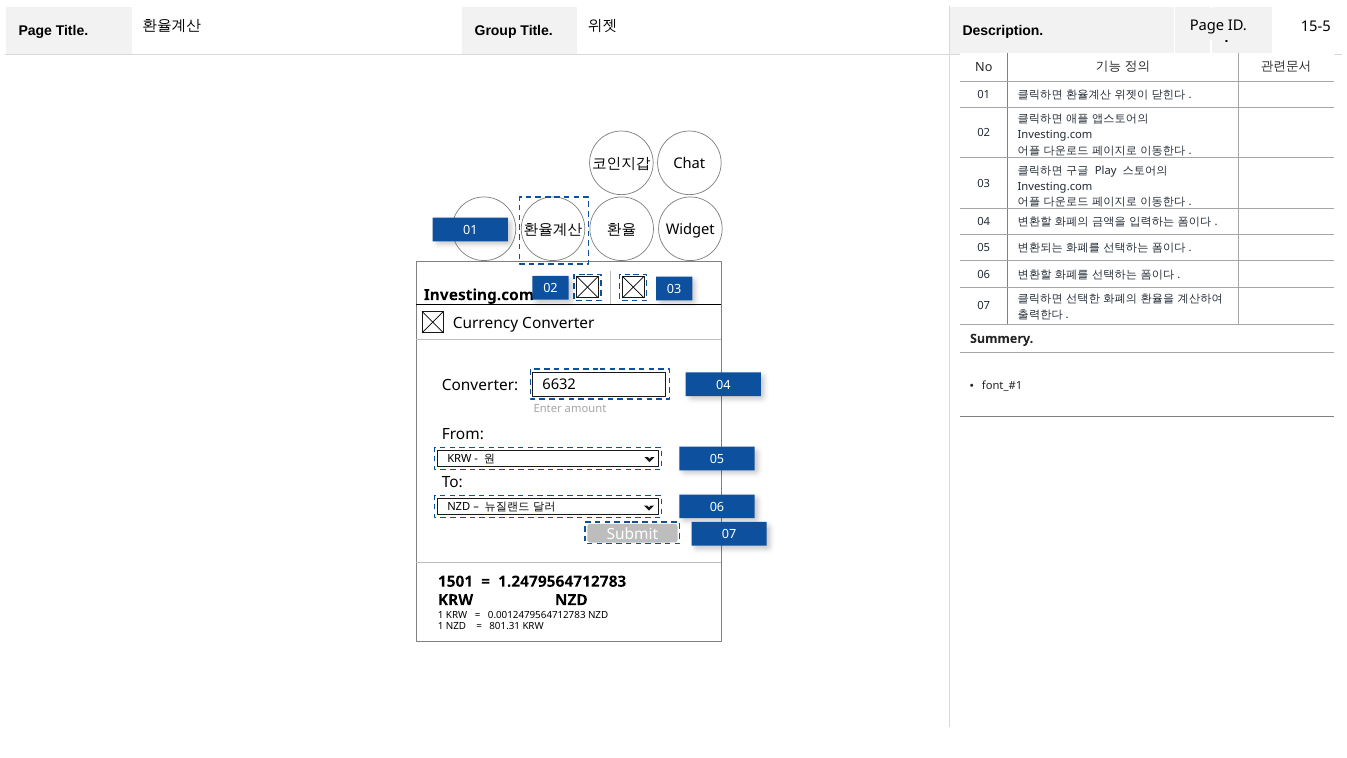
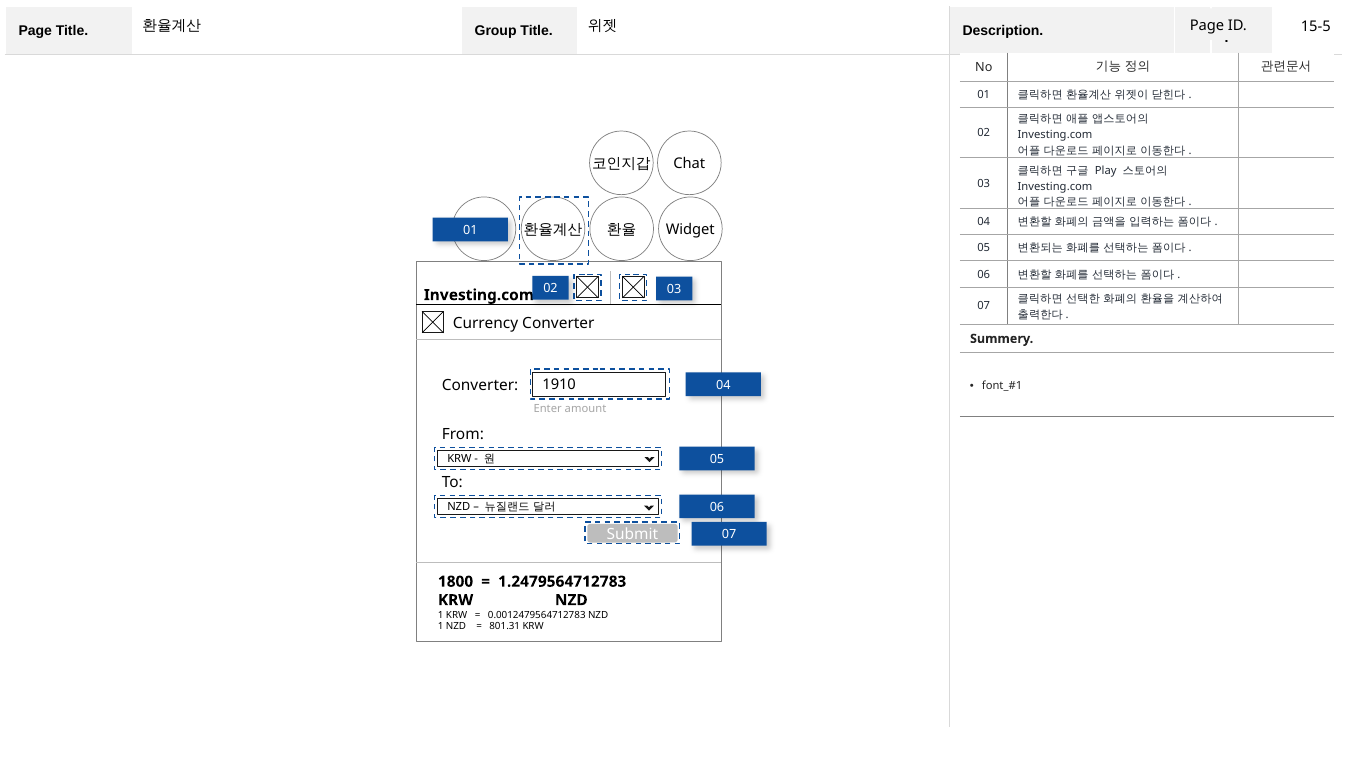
6632: 6632 -> 1910 (559, 385)
1501: 1501 -> 1800 (456, 581)
